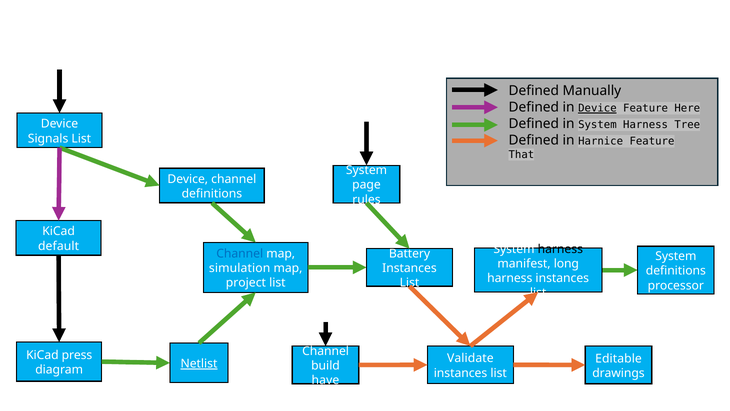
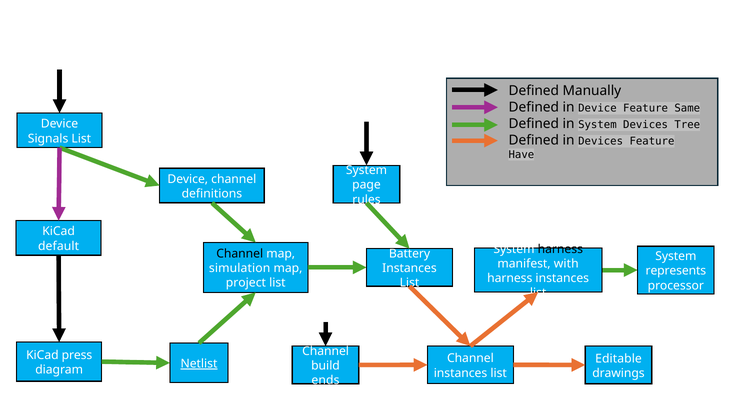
Device underline: present -> none (597, 108)
Here: Here -> Same (687, 108)
in System Harness: Harness -> Devices (646, 125)
in Harnice: Harnice -> Devices (601, 141)
That: That -> Have (521, 155)
Channel colour: blue -> black (240, 253)
long: long -> with (566, 263)
definitions: definitions -> represents (676, 271)
Validate: Validate -> Channel (470, 358)
have: have -> ends (325, 380)
